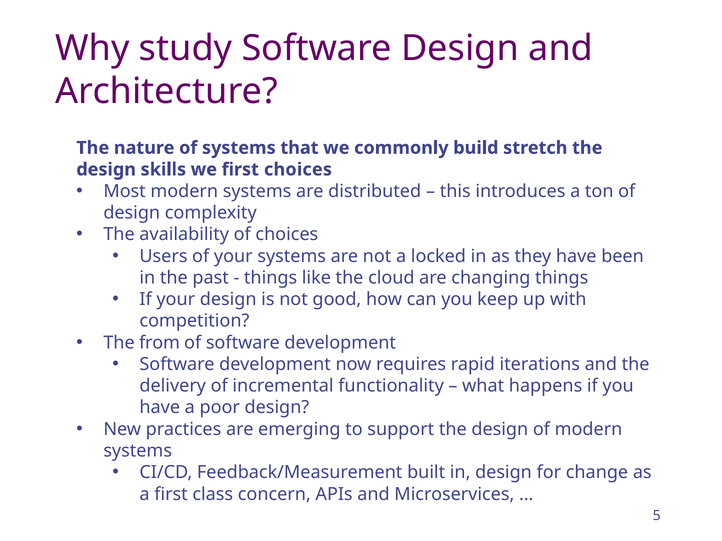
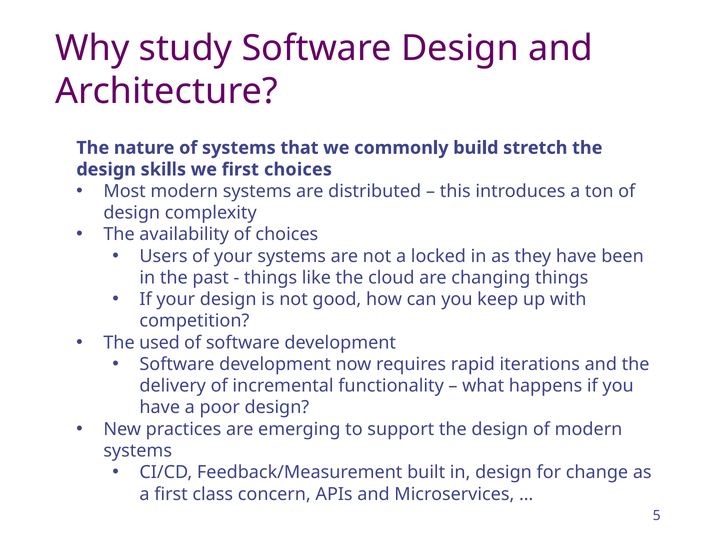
from: from -> used (160, 343)
